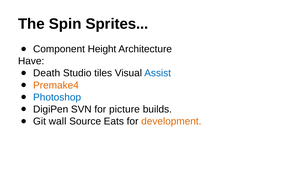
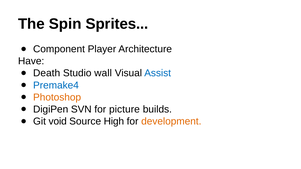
Height: Height -> Player (102, 49)
tiles: tiles -> wall (103, 73)
Premake4 colour: orange -> blue (56, 85)
Photoshop colour: blue -> orange (57, 97)
wall: wall -> void (58, 121)
Eats: Eats -> High (114, 121)
